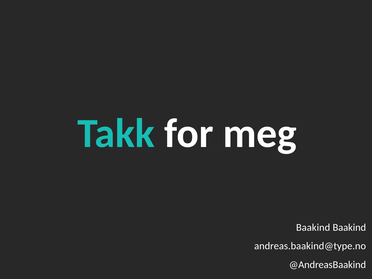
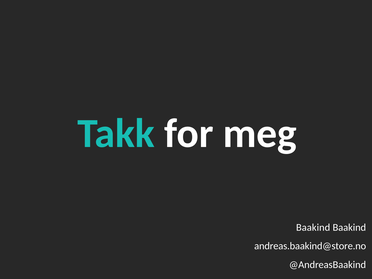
andreas.baakind@type.no: andreas.baakind@type.no -> andreas.baakind@store.no (310, 246)
